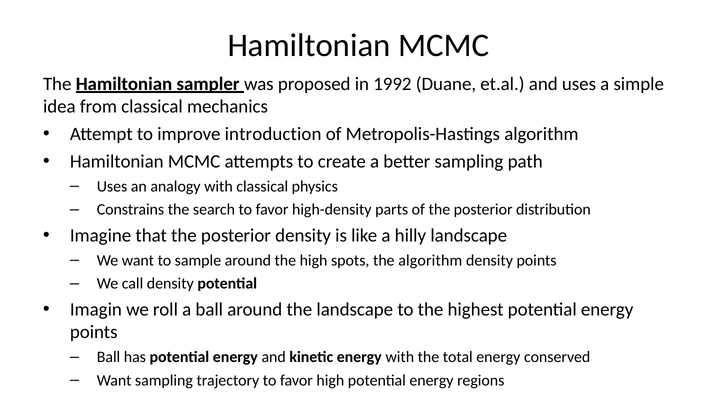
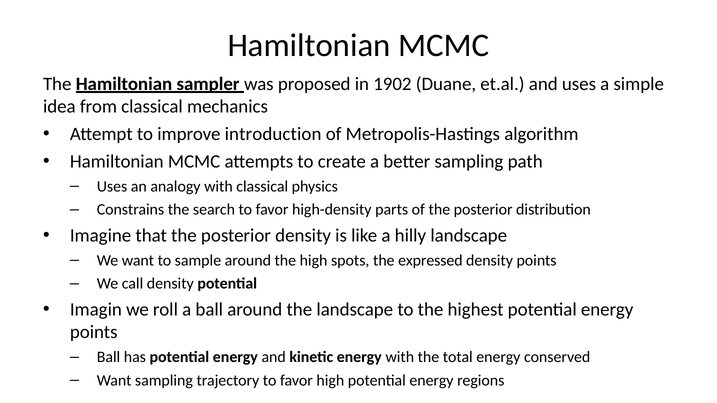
1992: 1992 -> 1902 (392, 84)
the algorithm: algorithm -> expressed (430, 261)
